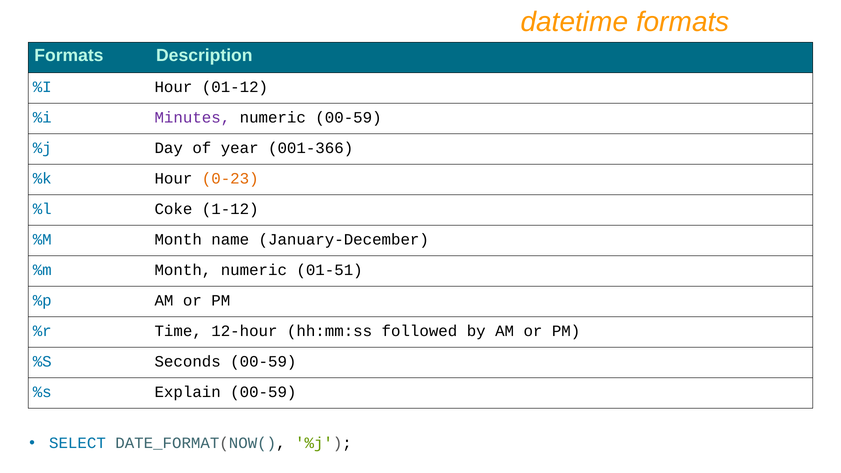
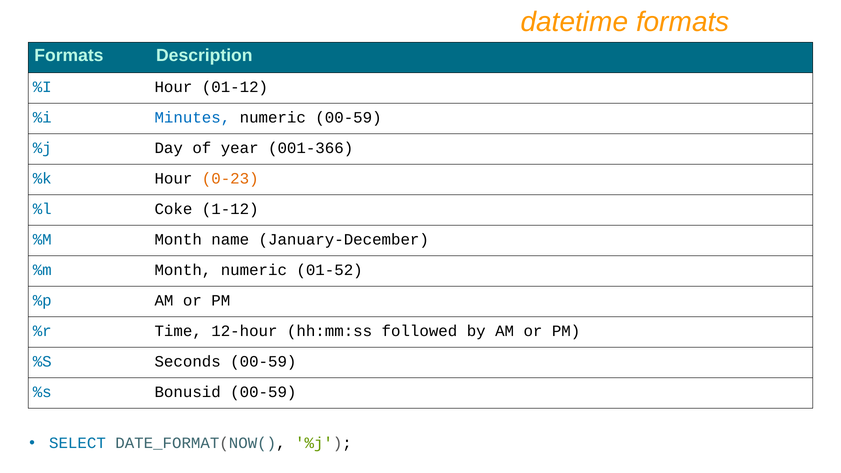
Minutes colour: purple -> blue (192, 117)
01-51: 01-51 -> 01-52 (330, 270)
Explain: Explain -> Bonusid (188, 392)
